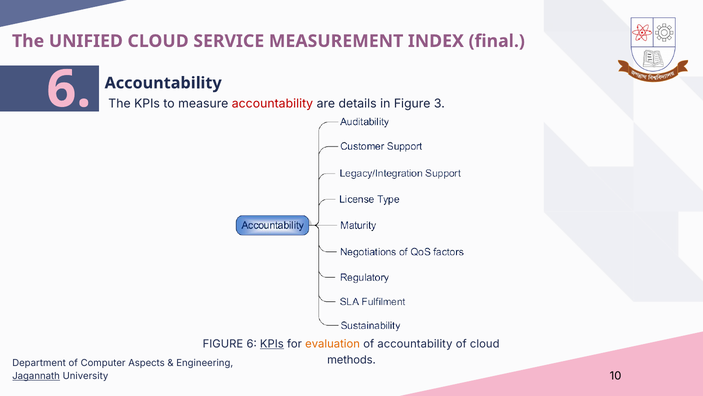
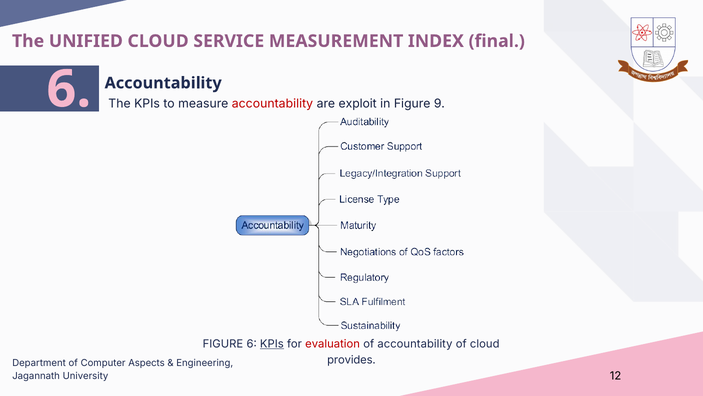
details: details -> exploit (358, 104)
3: 3 -> 9 (439, 104)
evaluation colour: orange -> red (333, 344)
methods: methods -> provides (351, 359)
Jagannath underline: present -> none (36, 376)
10: 10 -> 12 (616, 376)
